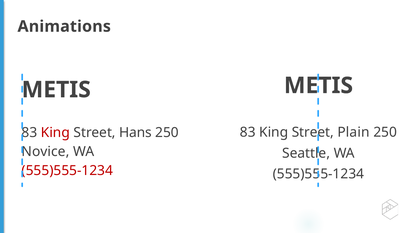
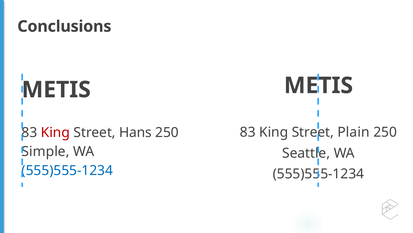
Animations: Animations -> Conclusions (64, 26)
Novice: Novice -> Simple (46, 151)
555)555-1234 colour: red -> blue (67, 170)
